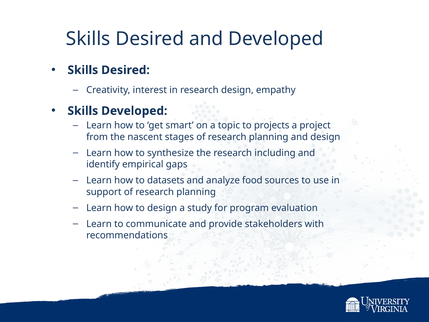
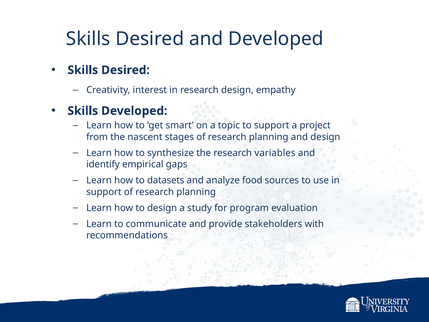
to projects: projects -> support (272, 125)
including: including -> variables (275, 153)
